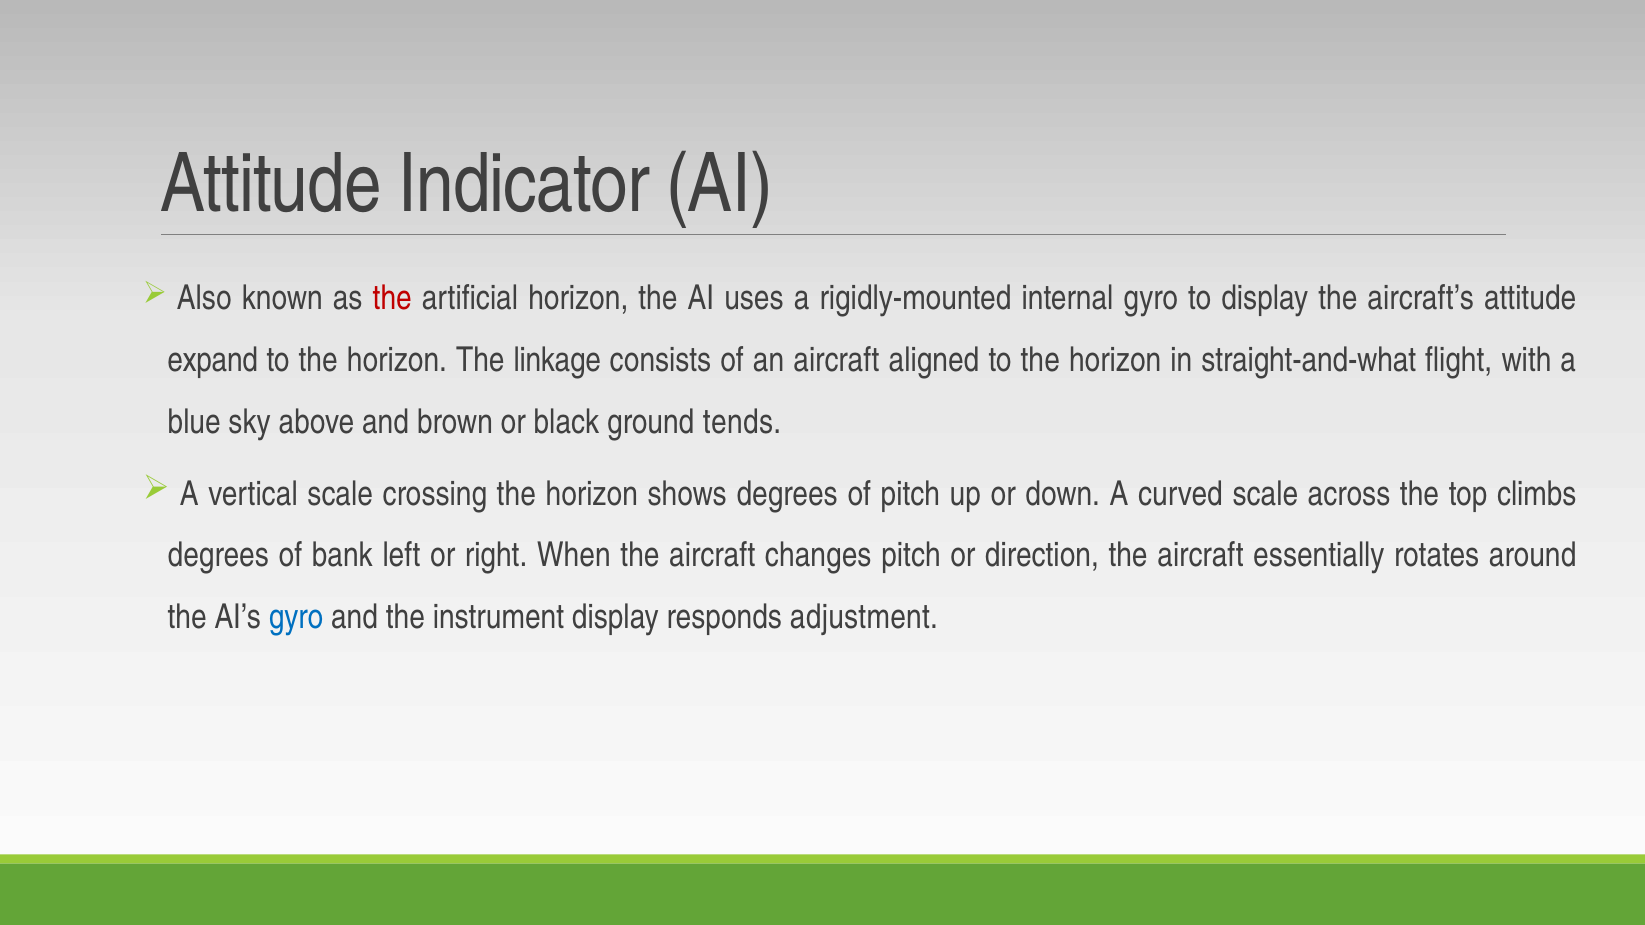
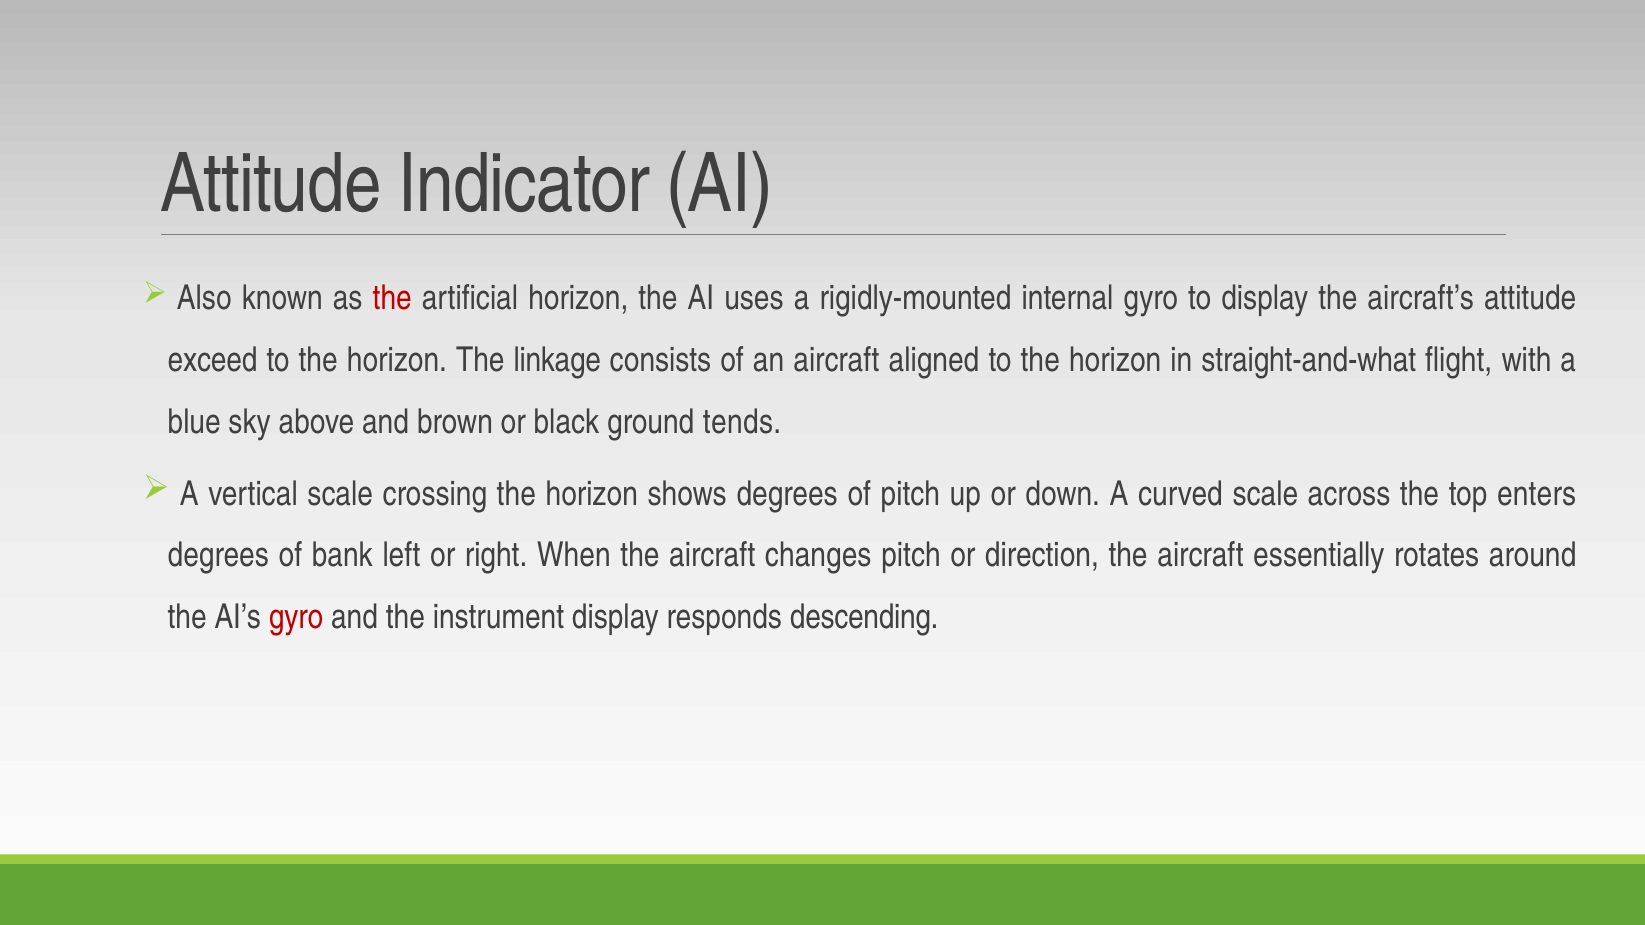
expand: expand -> exceed (213, 360)
climbs: climbs -> enters (1537, 494)
gyro colour: blue -> red (296, 617)
adjustment: adjustment -> descending (864, 617)
